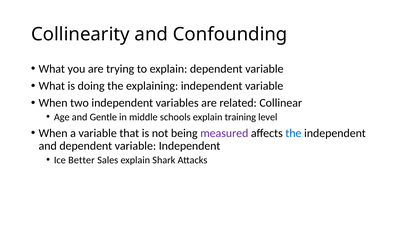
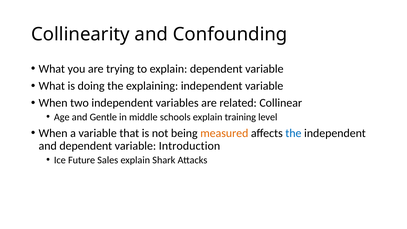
measured colour: purple -> orange (224, 133)
variable Independent: Independent -> Introduction (190, 146)
Better: Better -> Future (82, 160)
